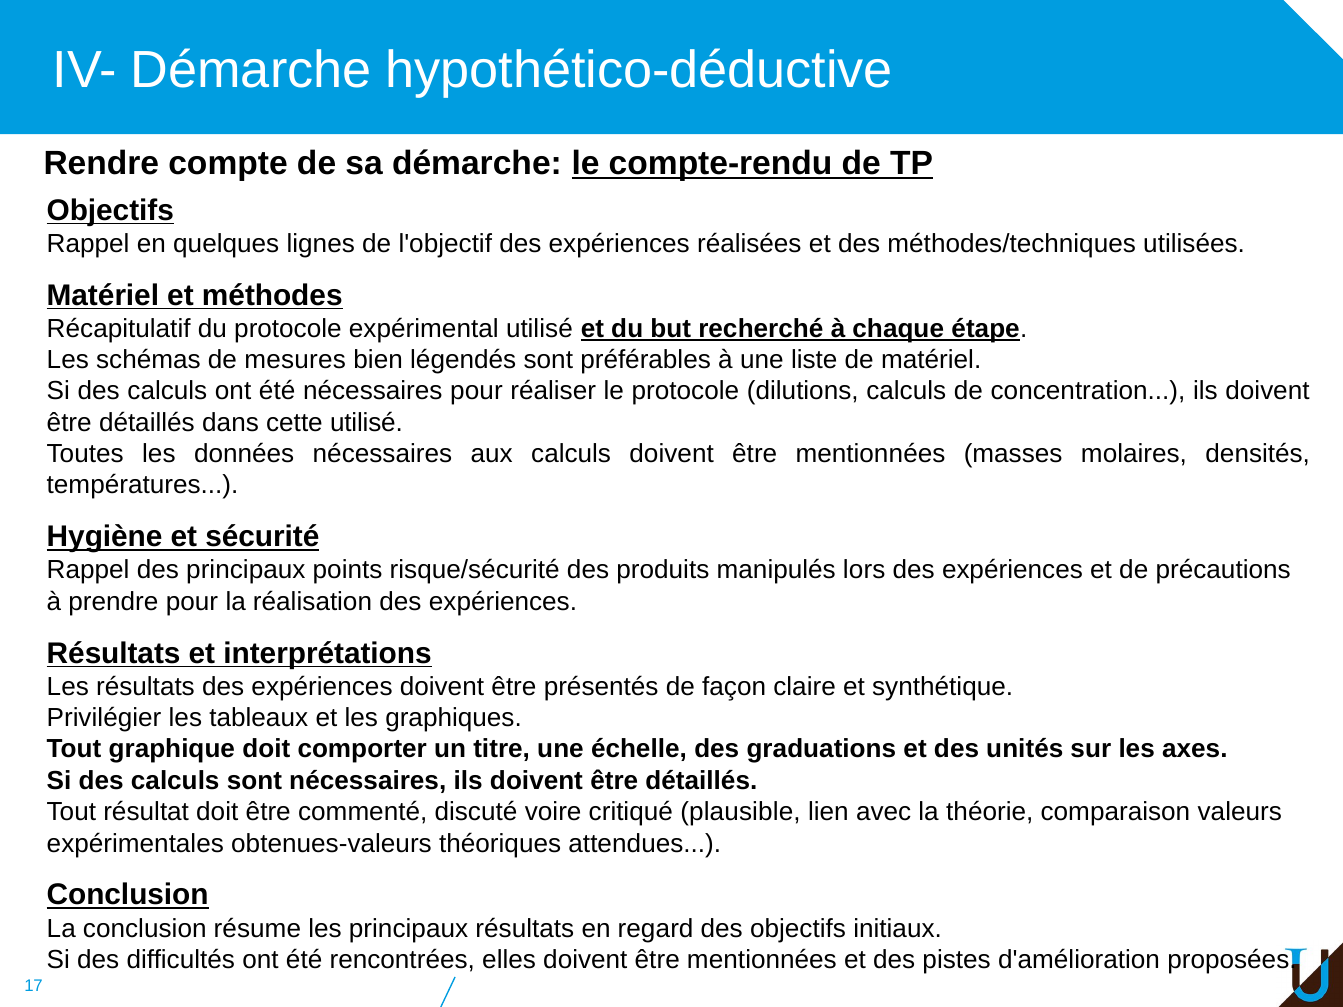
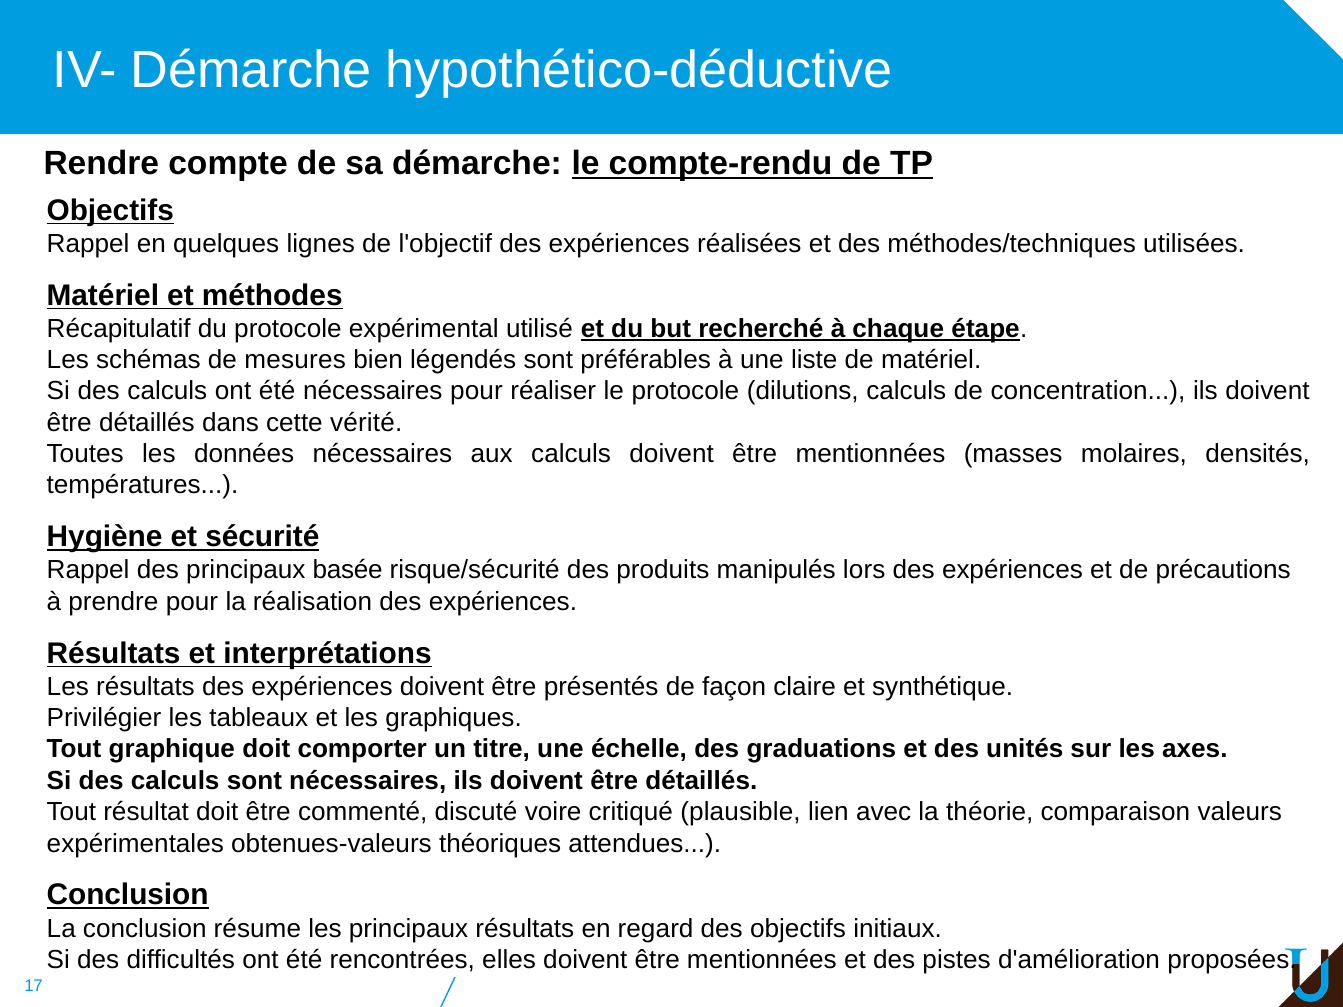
cette utilisé: utilisé -> vérité (366, 423)
points: points -> basée (348, 570)
